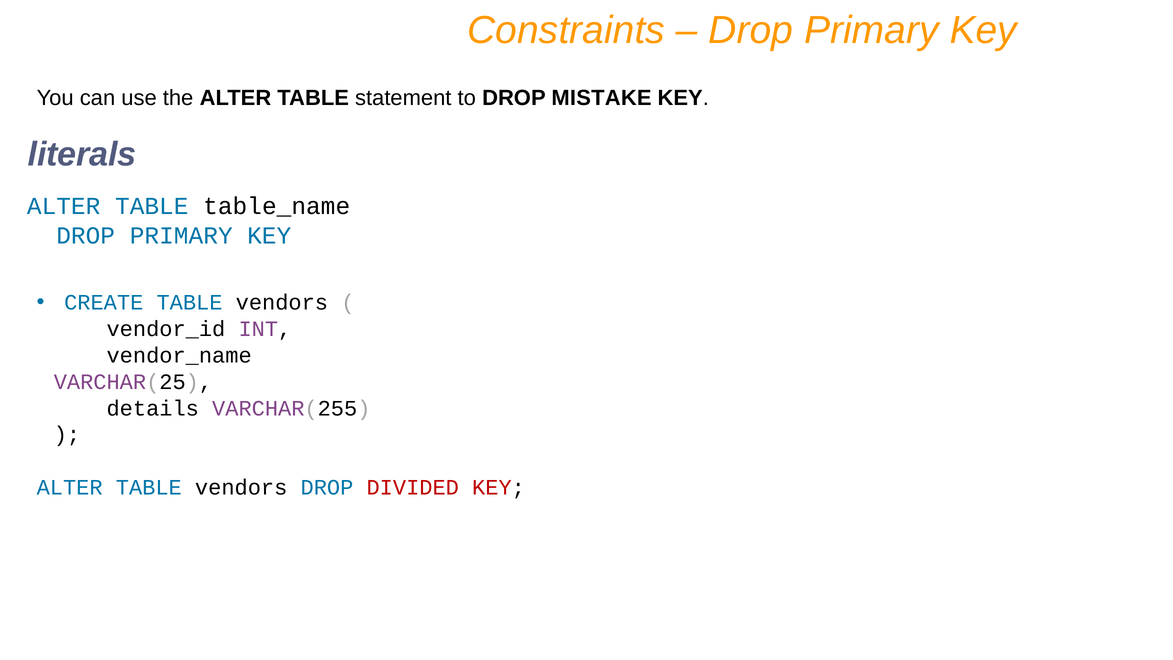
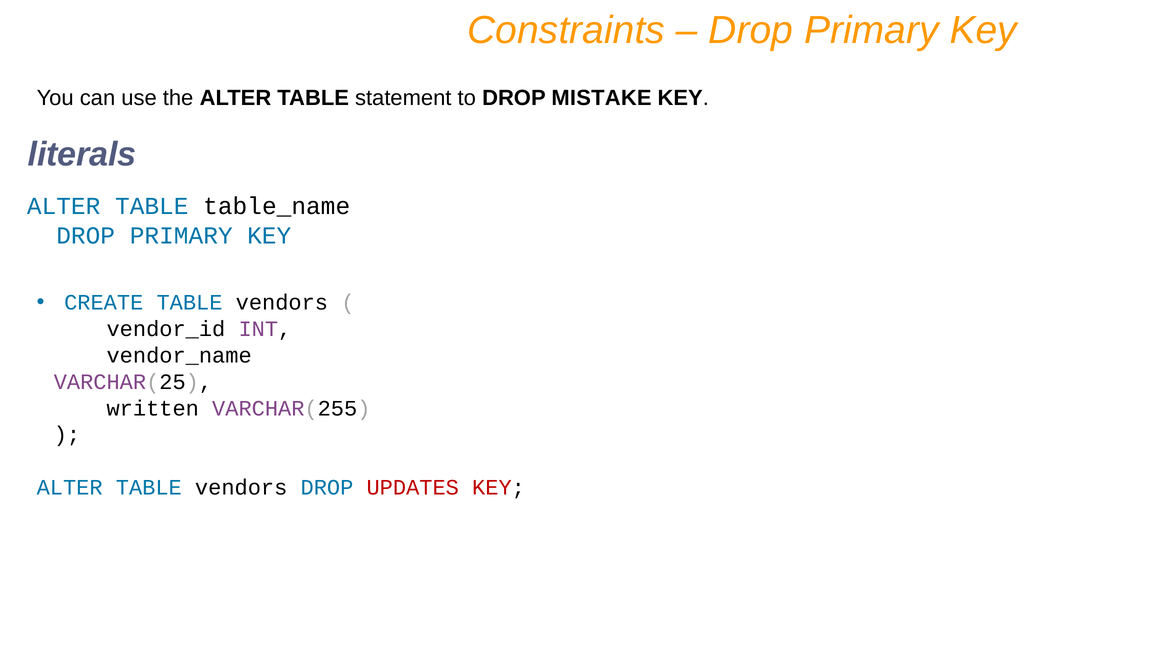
details: details -> written (153, 408)
DIVIDED: DIVIDED -> UPDATES (413, 487)
